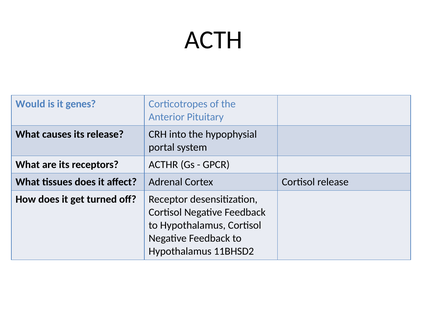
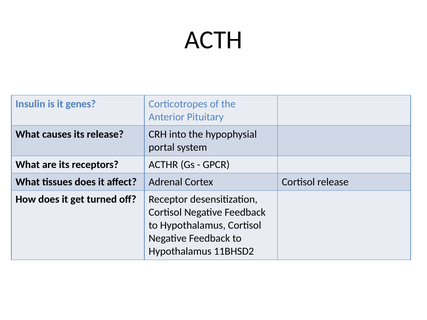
Would: Would -> Insulin (30, 104)
